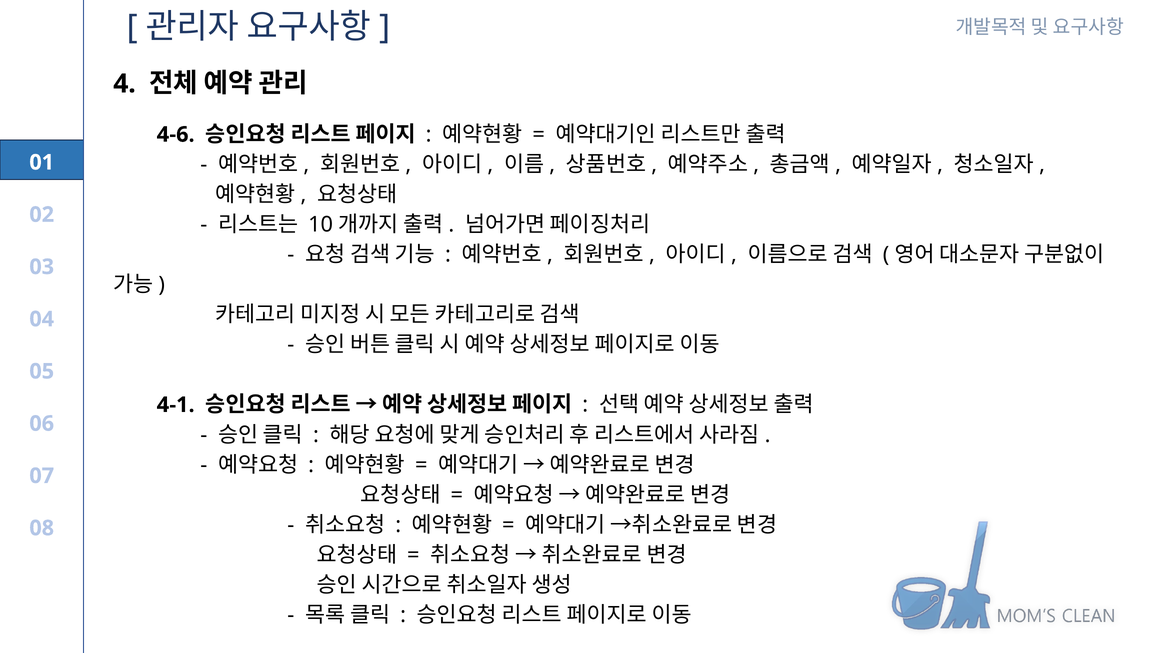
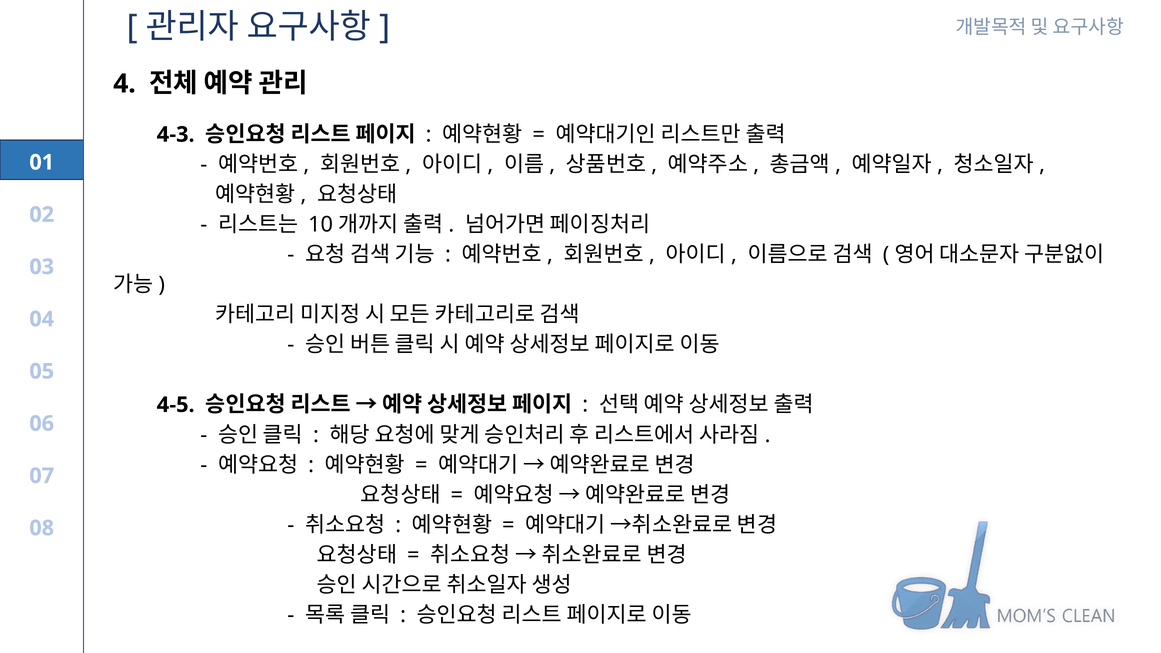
4-6: 4-6 -> 4-3 (176, 135)
4-1: 4-1 -> 4-5 (176, 405)
